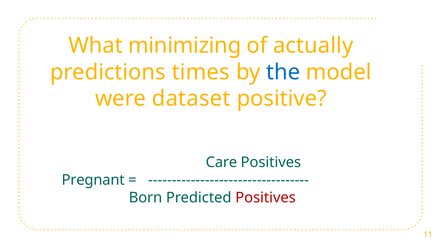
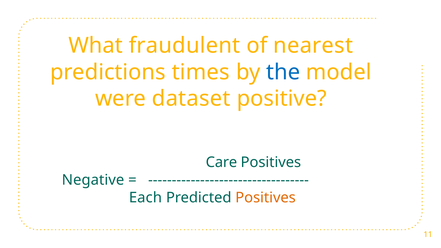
minimizing: minimizing -> fraudulent (184, 46)
actually: actually -> nearest (313, 46)
Pregnant: Pregnant -> Negative (93, 180)
Born: Born -> Each (145, 198)
Positives colour: red -> orange (266, 198)
